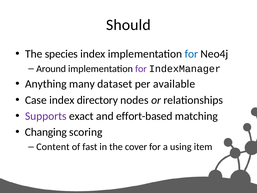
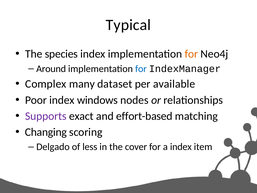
Should: Should -> Typical (128, 25)
for colour: blue -> orange (191, 54)
for colour: purple -> blue (141, 69)
Anything: Anything -> Complex (46, 84)
Case: Case -> Poor (36, 100)
directory: directory -> windows (97, 100)
Content: Content -> Delgado (53, 147)
fast: fast -> less (90, 147)
a using: using -> index (181, 147)
